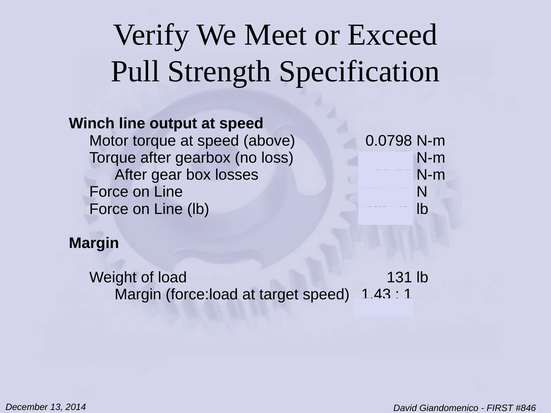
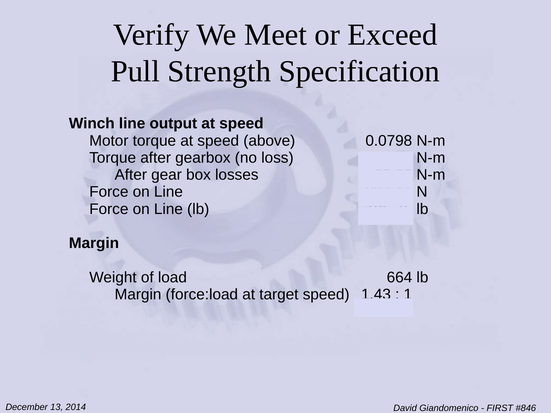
131: 131 -> 664 (399, 277)
